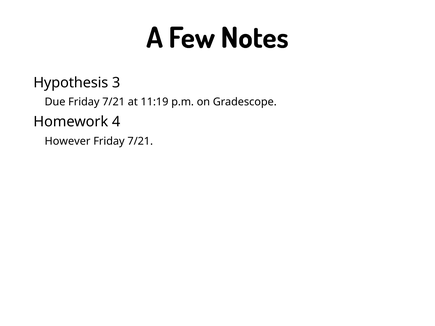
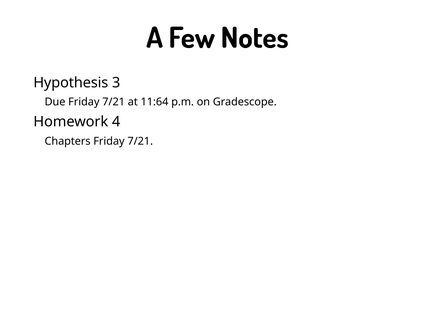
11:19: 11:19 -> 11:64 (155, 102)
However: However -> Chapters (68, 141)
